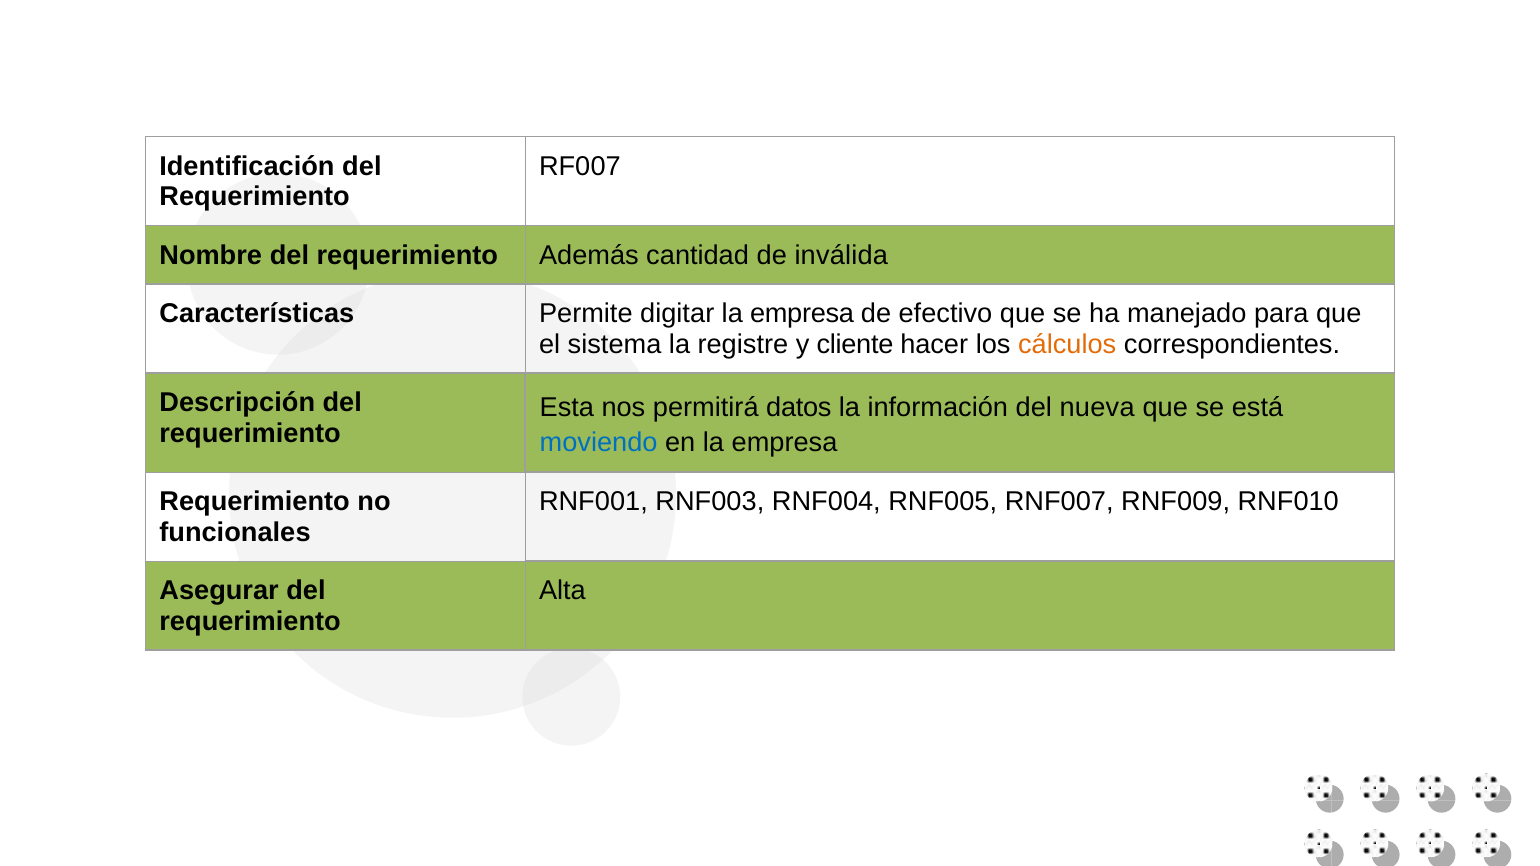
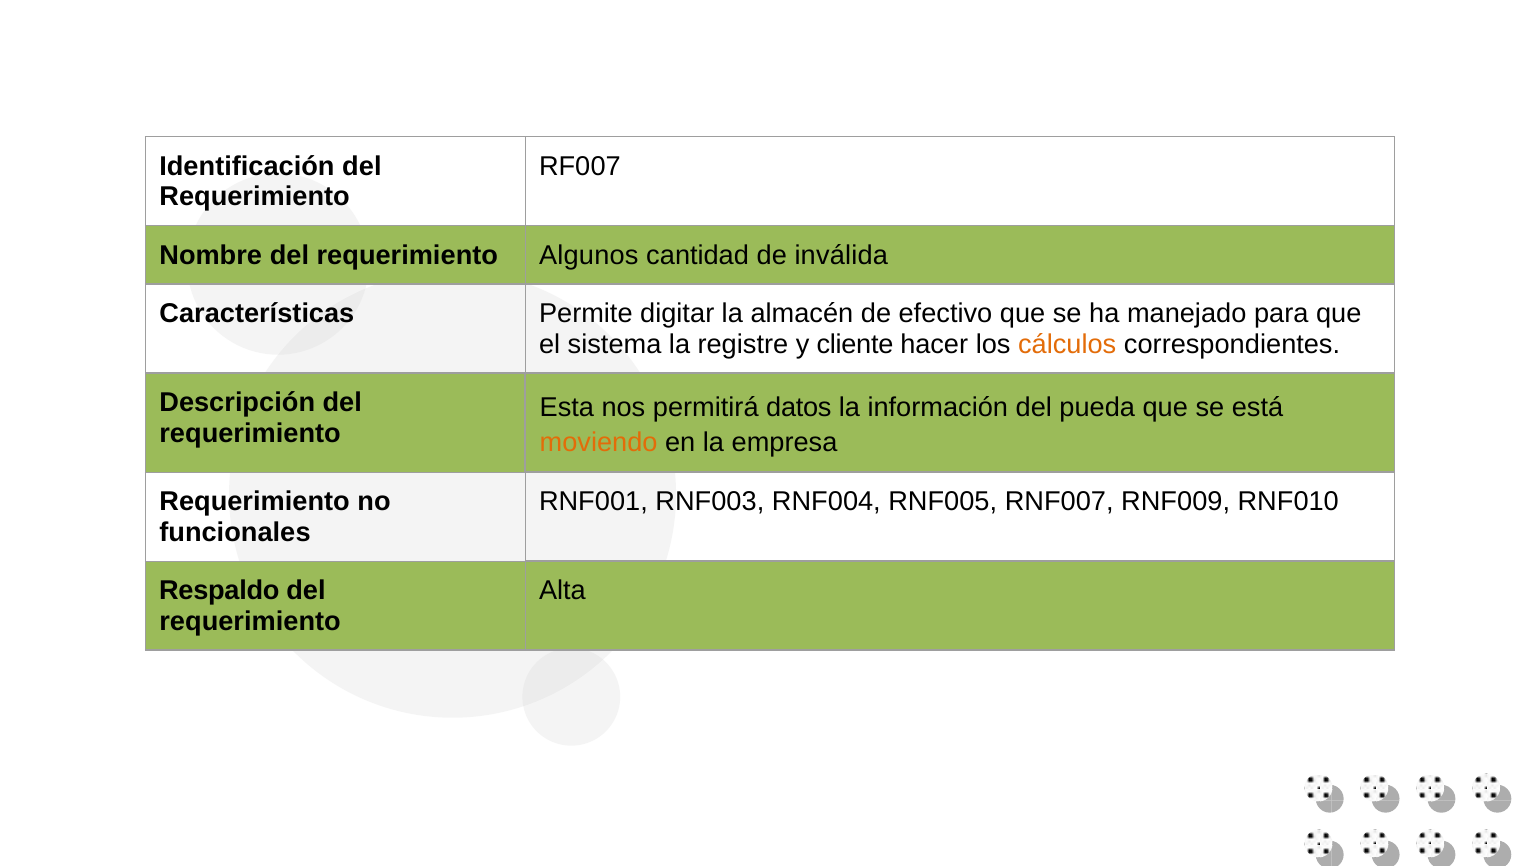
Además: Además -> Algunos (589, 255)
digitar la empresa: empresa -> almacén (802, 314)
nueva: nueva -> pueda (1097, 408)
moviendo colour: blue -> orange (599, 443)
Asegurar: Asegurar -> Respaldo (219, 591)
